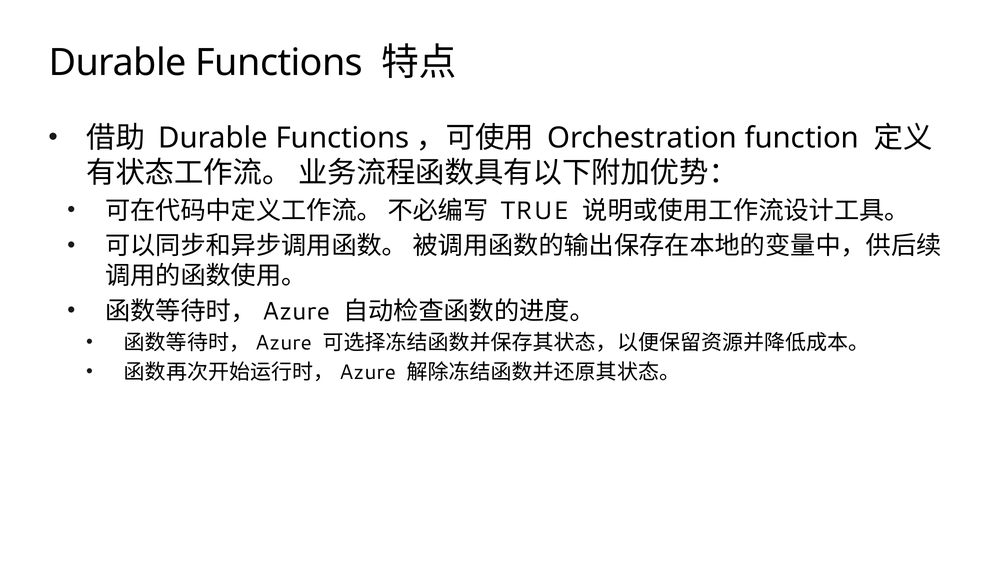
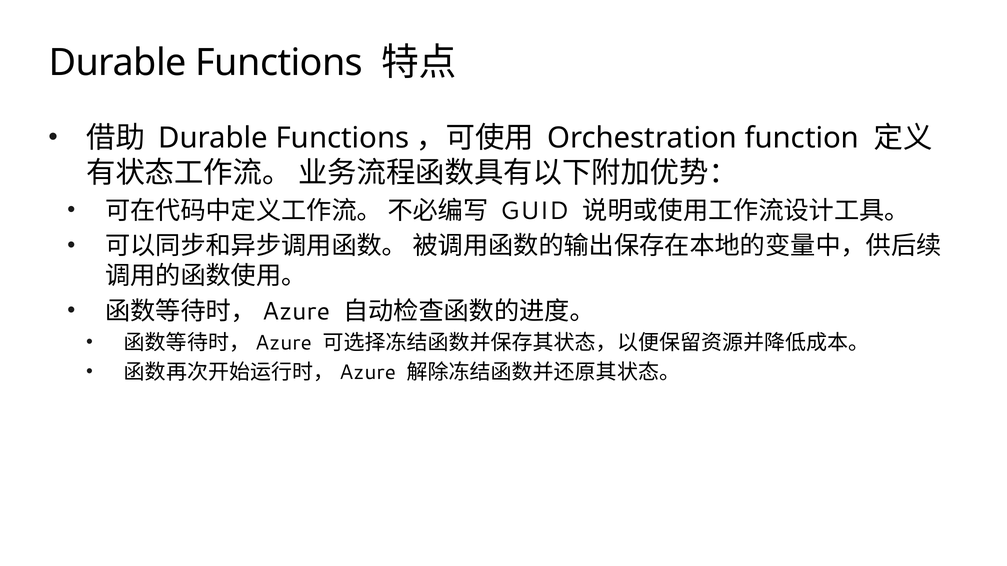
TRUE: TRUE -> GUID (535, 211)
